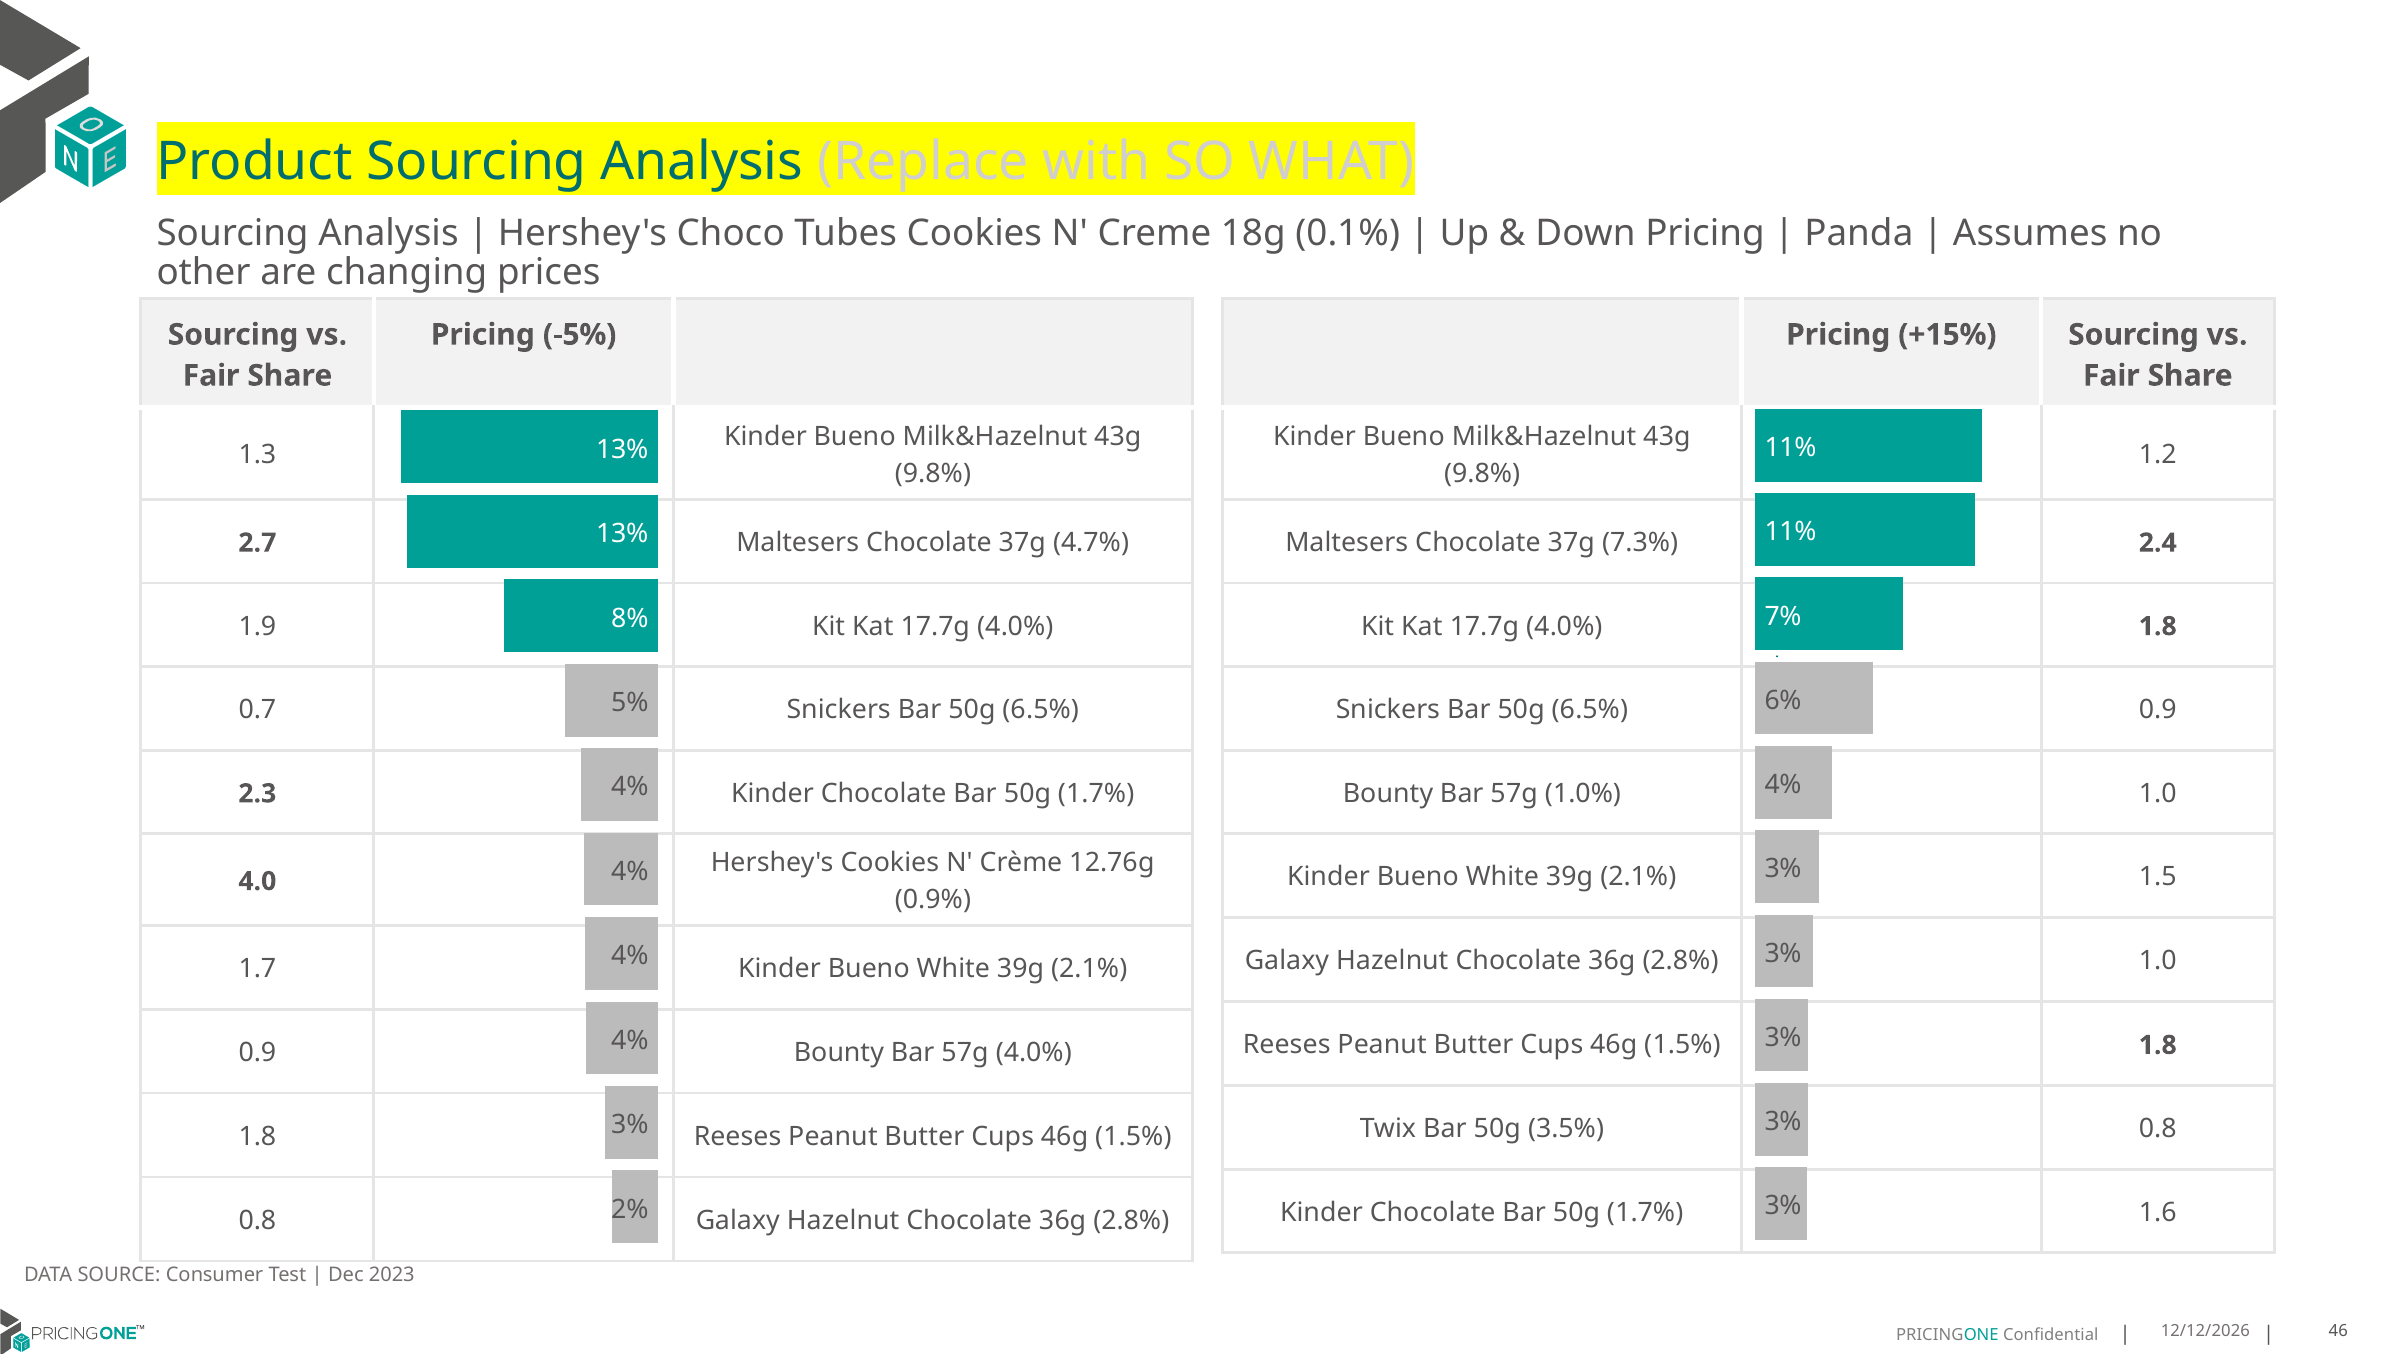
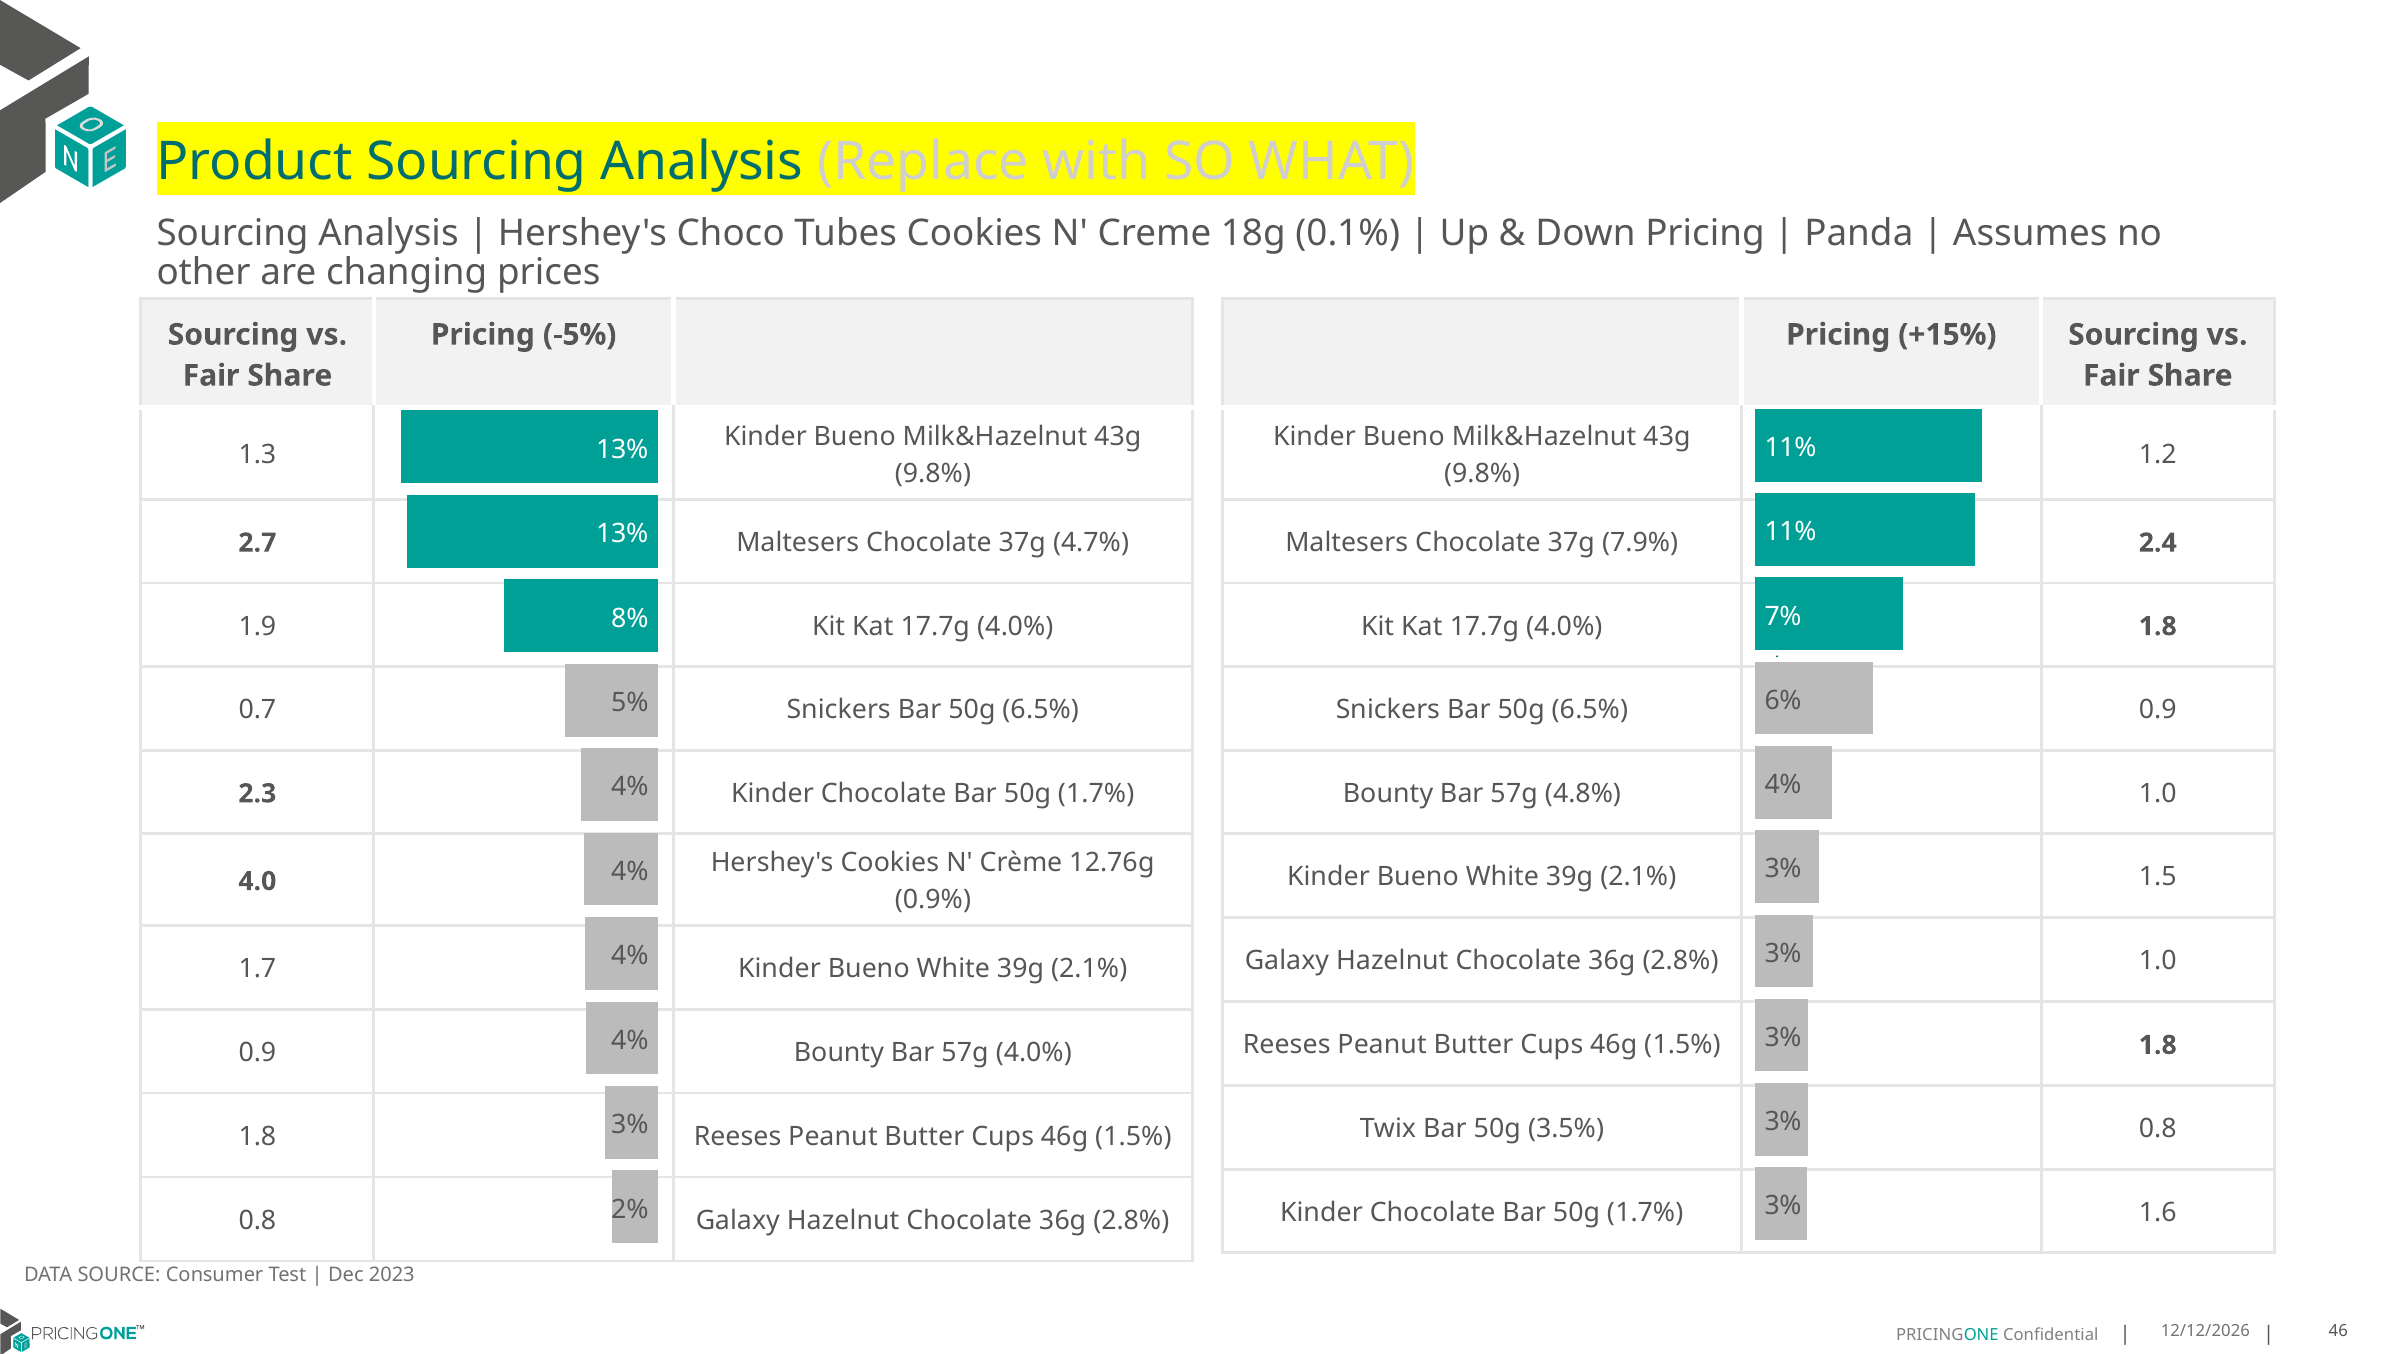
7.3%: 7.3% -> 7.9% (1640, 543)
1.0%: 1.0% -> 4.8% (1583, 794)
